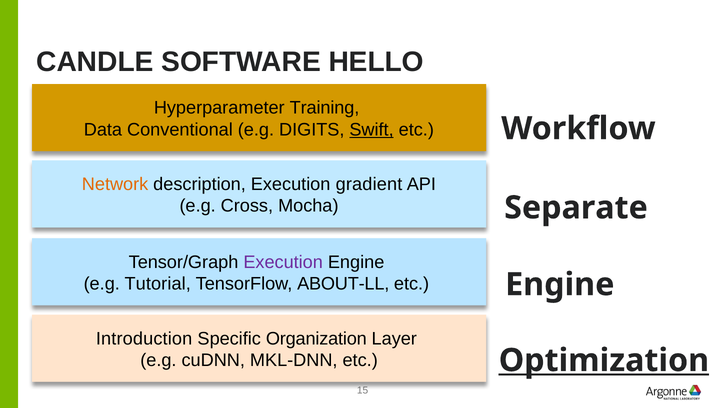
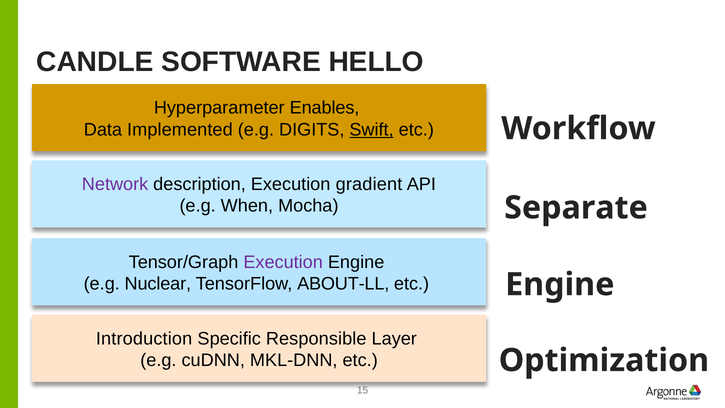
Training: Training -> Enables (325, 108)
Conventional: Conventional -> Implemented (180, 130)
Network colour: orange -> purple (115, 184)
Cross: Cross -> When (247, 206)
Tutorial: Tutorial -> Nuclear (158, 284)
Organization: Organization -> Responsible (316, 339)
Optimization underline: present -> none (604, 360)
